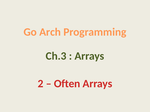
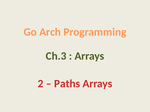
Often: Often -> Paths (67, 84)
